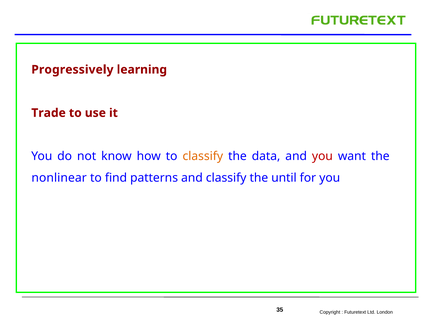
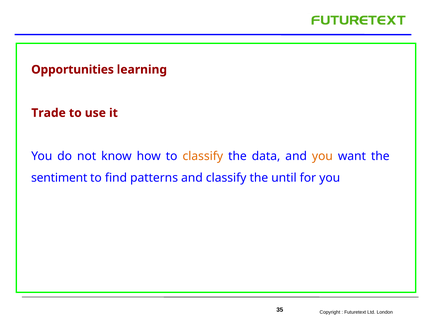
Progressively: Progressively -> Opportunities (73, 70)
you colour: red -> orange (322, 156)
nonlinear: nonlinear -> sentiment (59, 178)
